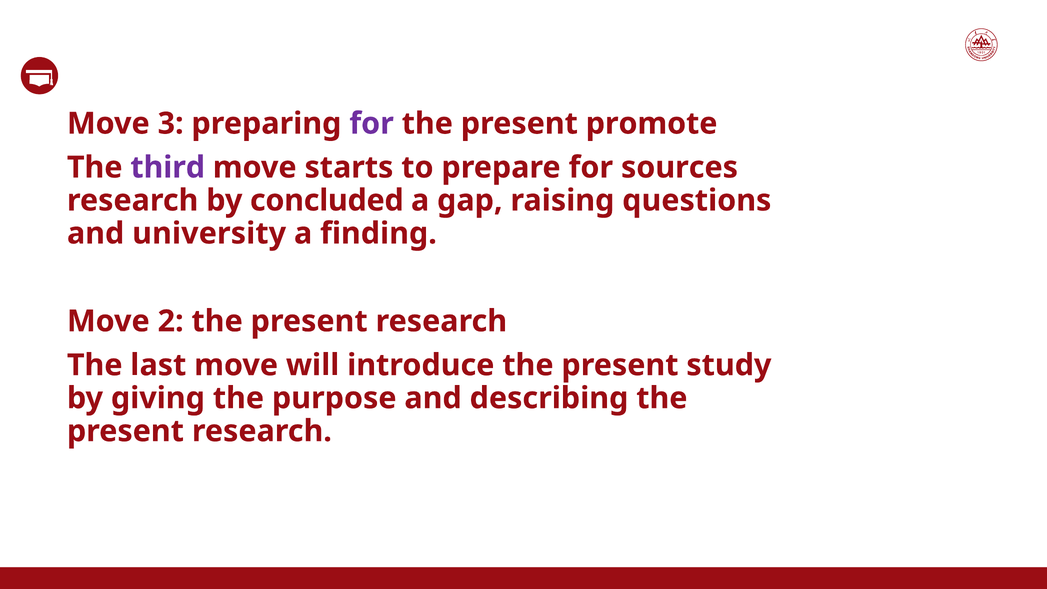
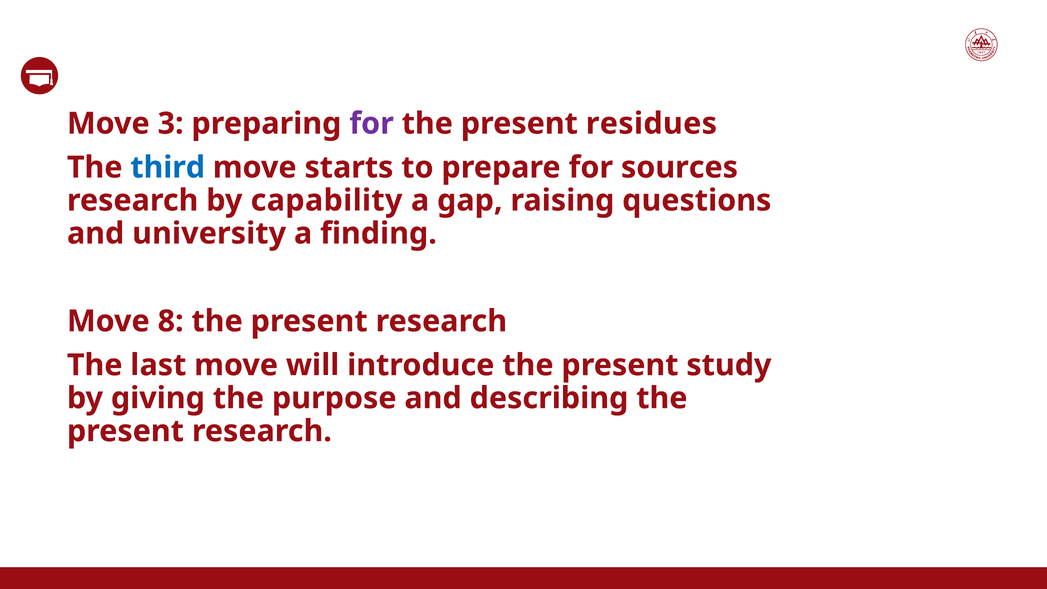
promote: promote -> residues (651, 124)
third colour: purple -> blue (168, 167)
concluded: concluded -> capability (327, 200)
2: 2 -> 8 (171, 321)
